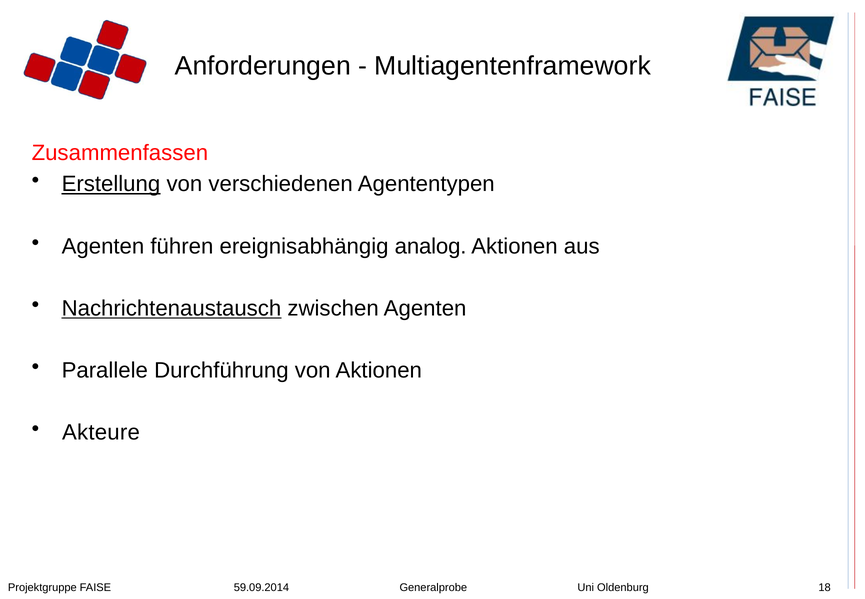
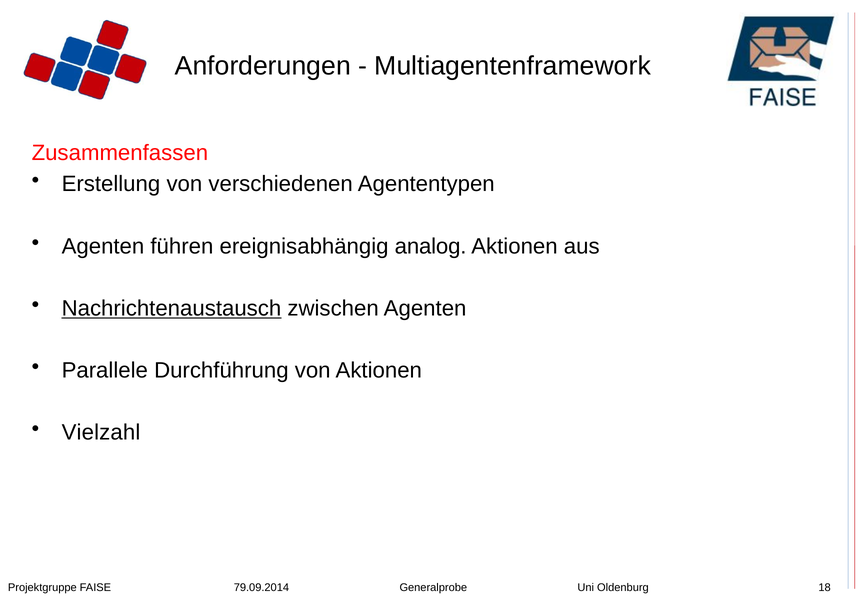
Erstellung underline: present -> none (111, 184)
Akteure: Akteure -> Vielzahl (101, 433)
59.09.2014: 59.09.2014 -> 79.09.2014 (261, 588)
